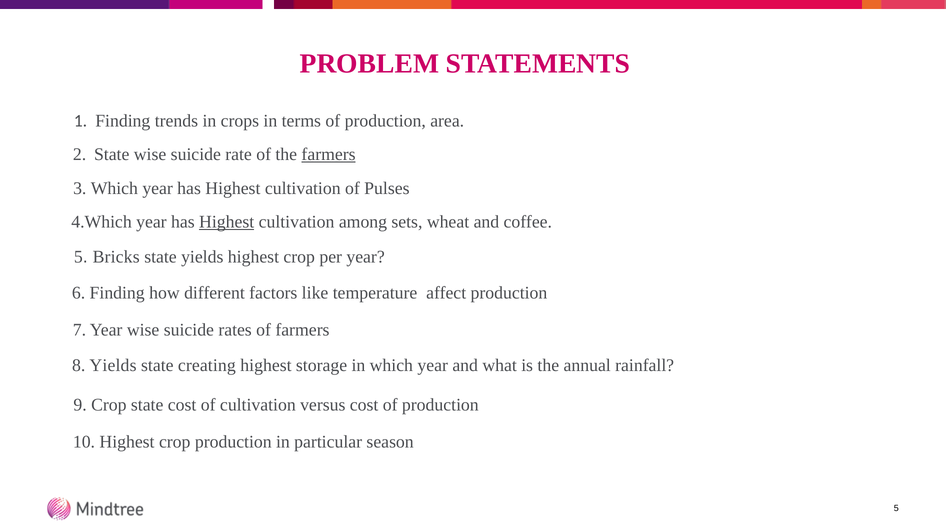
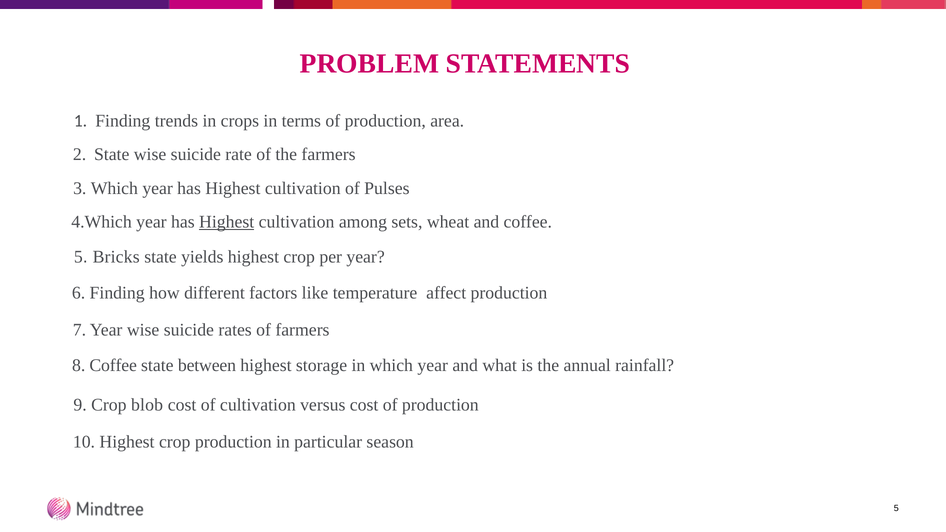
farmers underline: present -> none (329, 154)
8 Yields: Yields -> Coffee (113, 365)
creating: creating -> between (207, 365)
Crop state: state -> blob (147, 405)
